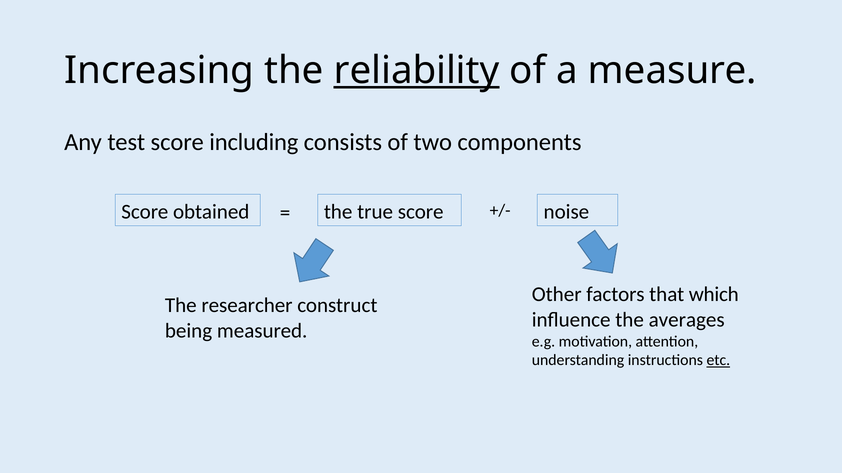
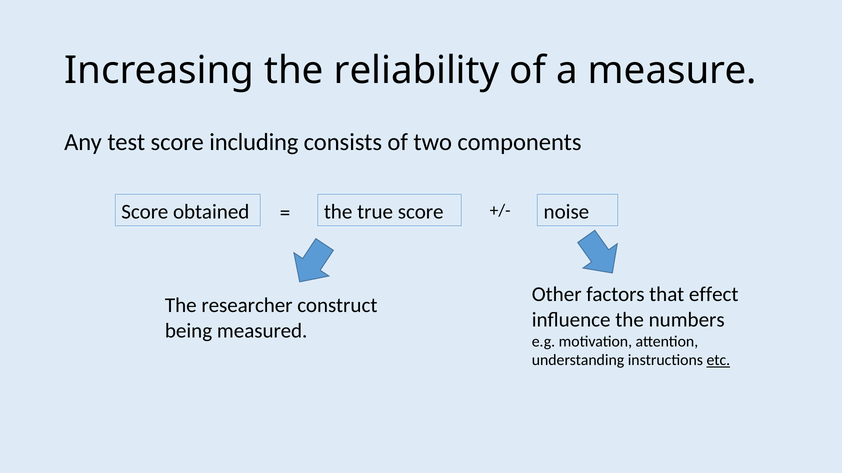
reliability underline: present -> none (417, 71)
which: which -> effect (714, 295)
averages: averages -> numbers (687, 320)
